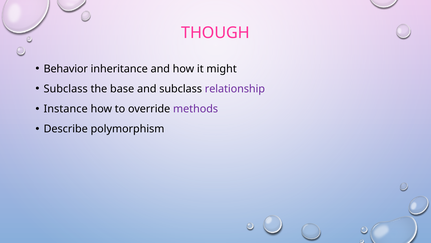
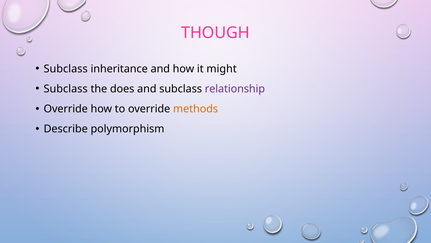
Behavior: Behavior -> Subclass (66, 69)
base: base -> does (122, 89)
Instance: Instance -> Override (66, 109)
methods colour: purple -> orange (196, 109)
